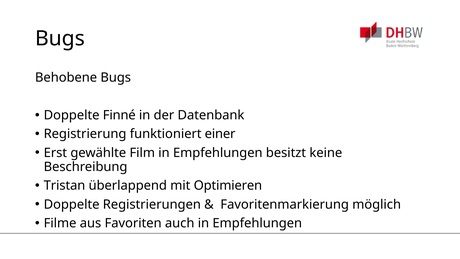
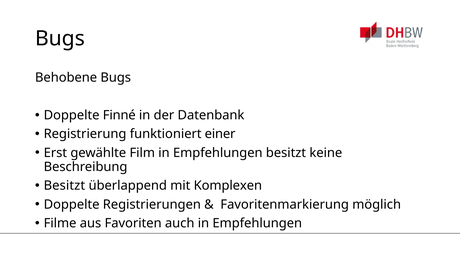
Tristan: Tristan -> Besitzt (64, 185)
Optimieren: Optimieren -> Komplexen (228, 185)
